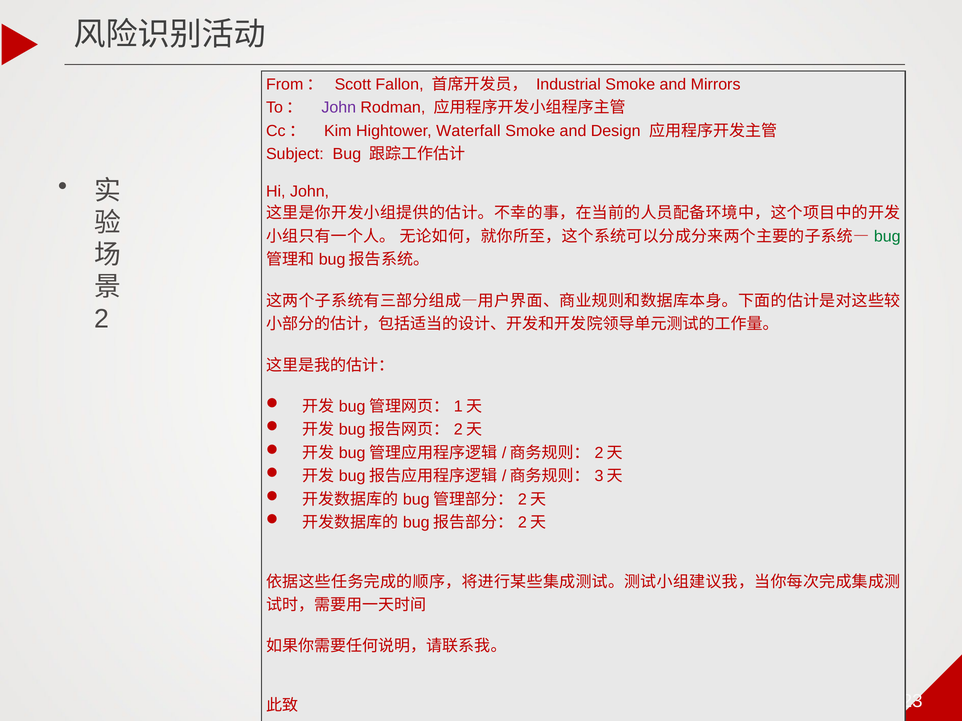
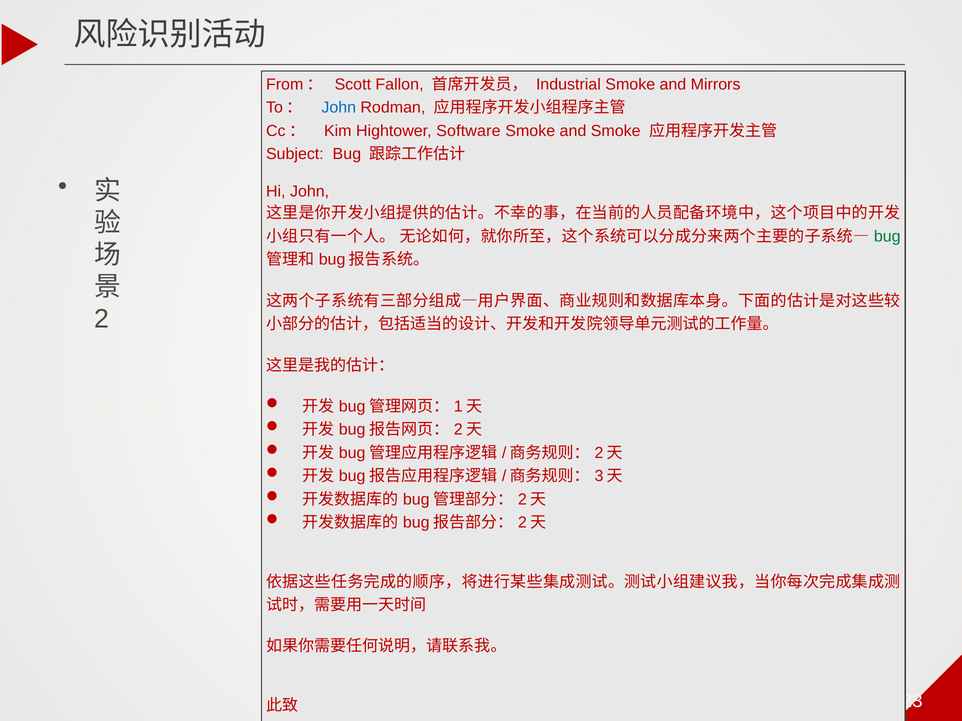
John colour: purple -> blue (339, 108)
Waterfall: Waterfall -> Software (468, 131)
and Design: Design -> Smoke (616, 131)
